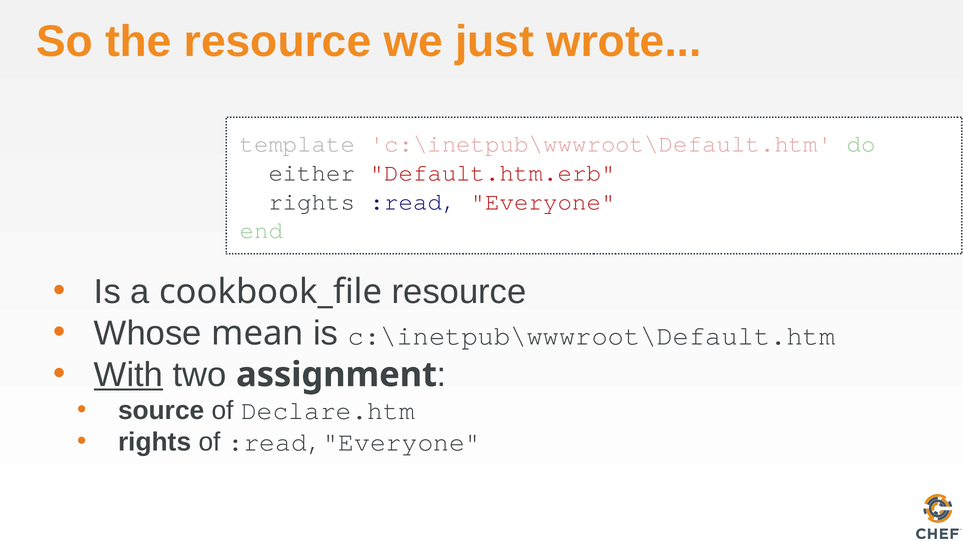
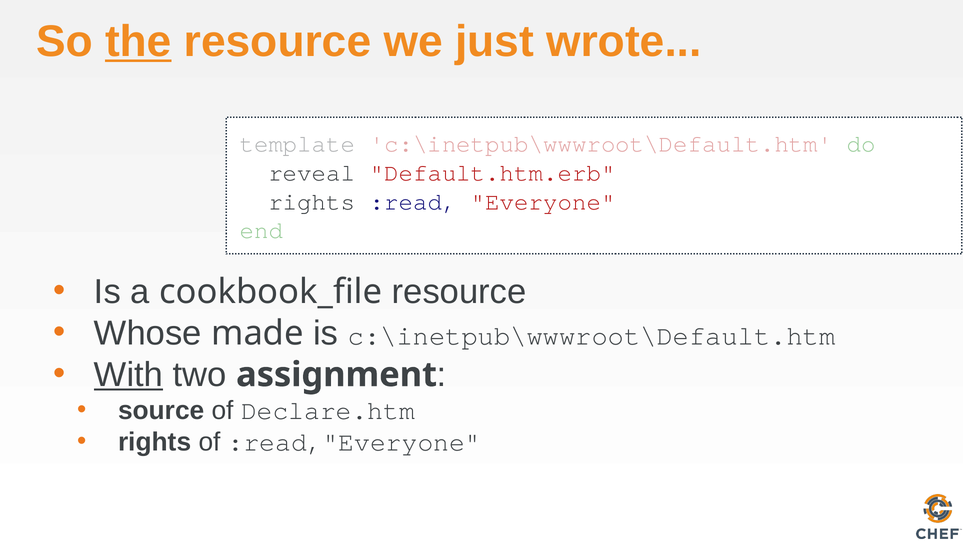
the underline: none -> present (138, 42)
either: either -> reveal (312, 173)
mean: mean -> made (257, 334)
